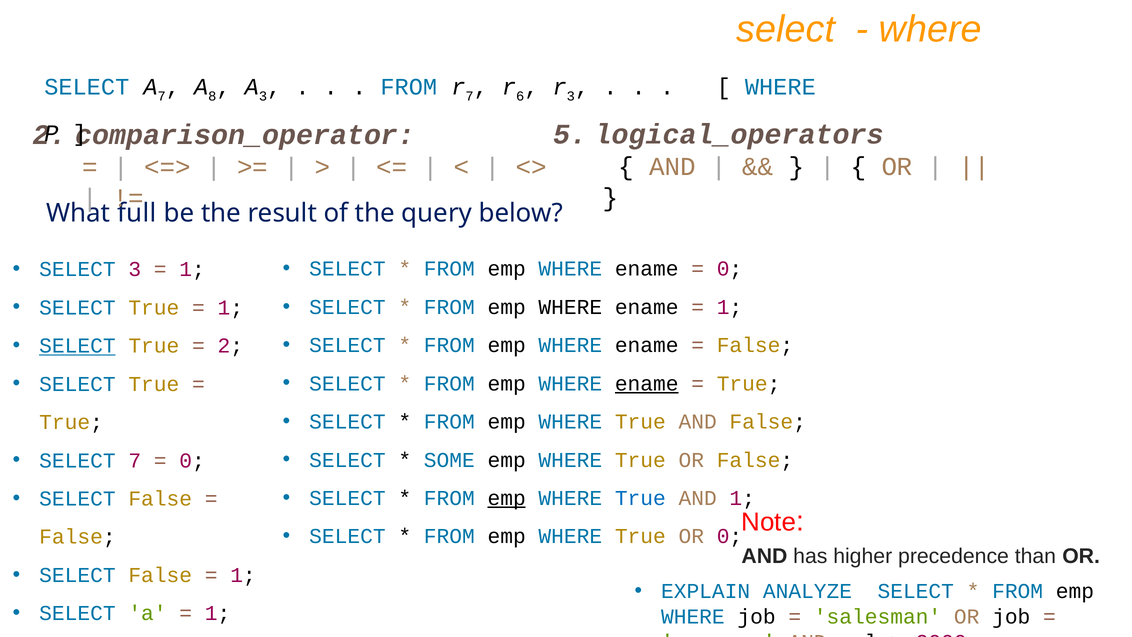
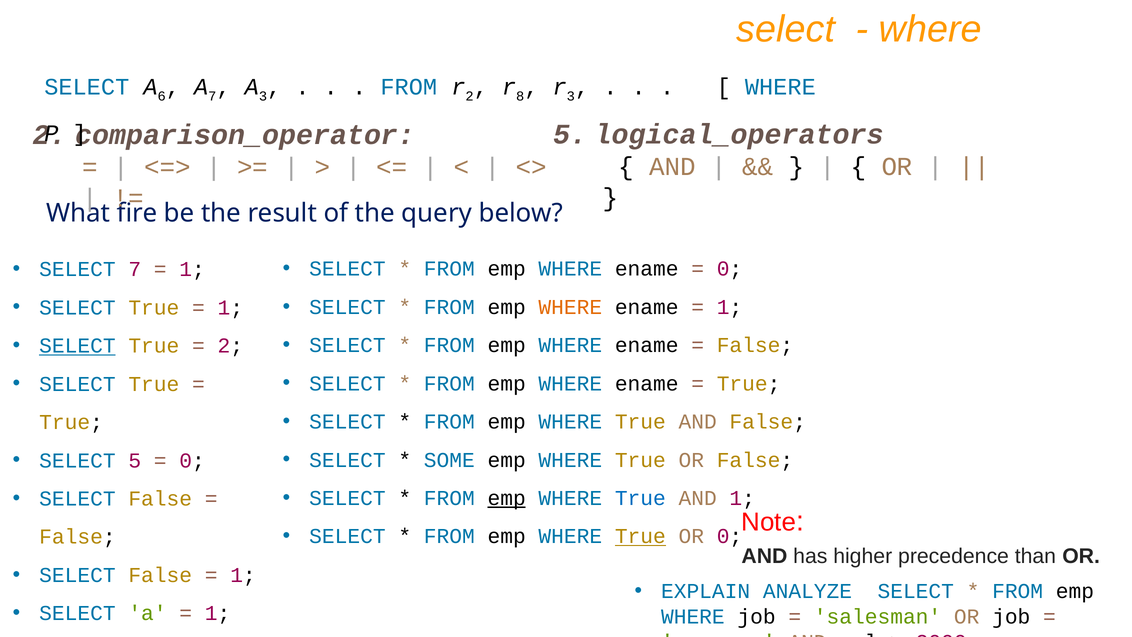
A 7: 7 -> 6 (162, 96)
A 8: 8 -> 7 (212, 96)
7: 7 -> 2 (470, 96)
6: 6 -> 8 (520, 96)
full: full -> fire (137, 213)
SELECT 3: 3 -> 7 (135, 269)
WHERE colour: black -> orange (570, 307)
ename underline: present -> none (647, 383)
SELECT 7: 7 -> 5 (135, 460)
True underline: none -> present (640, 536)
